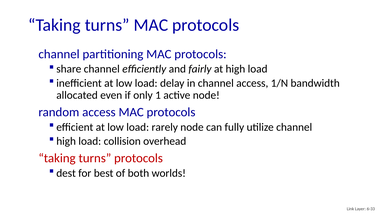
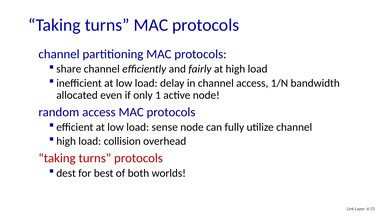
rarely: rarely -> sense (165, 127)
